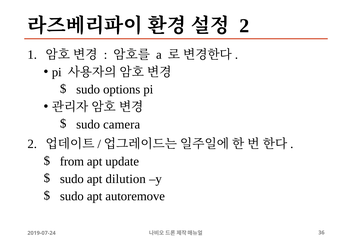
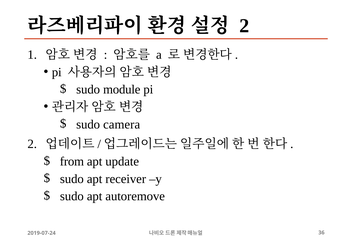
options: options -> module (122, 89)
dilution: dilution -> receiver (126, 179)
